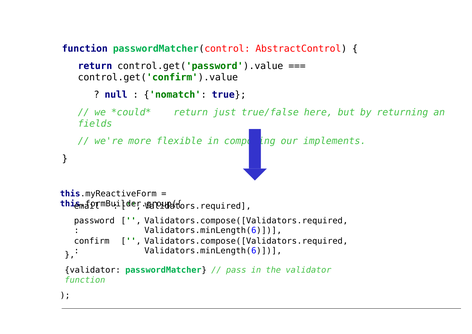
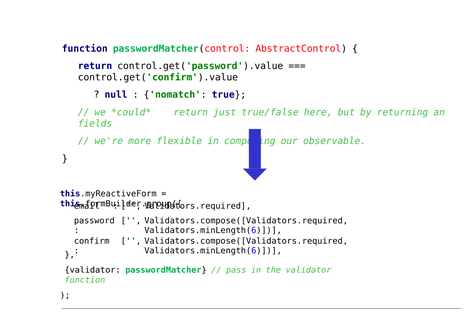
implements: implements -> observable (335, 141)
